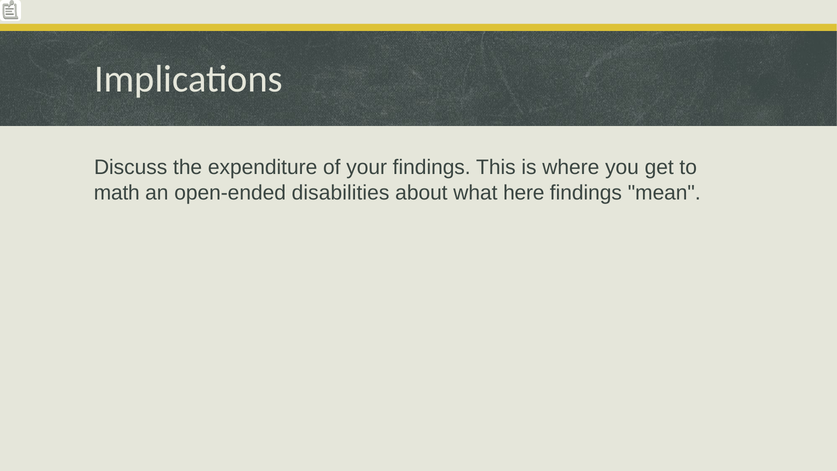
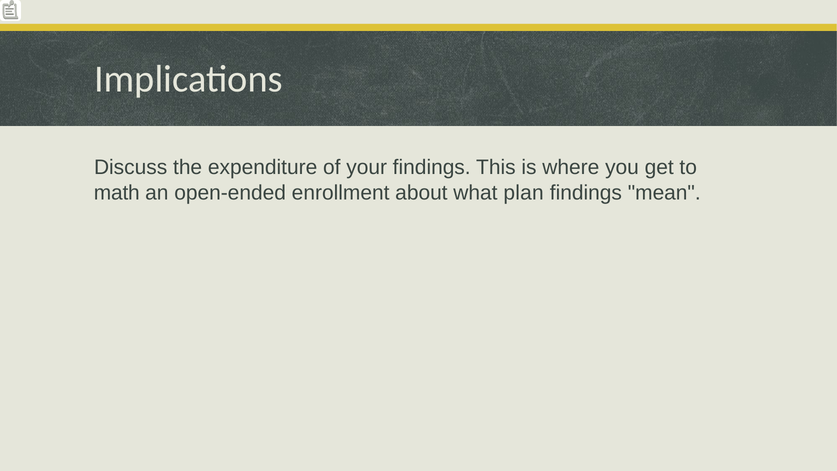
disabilities: disabilities -> enrollment (341, 193)
here: here -> plan (524, 193)
